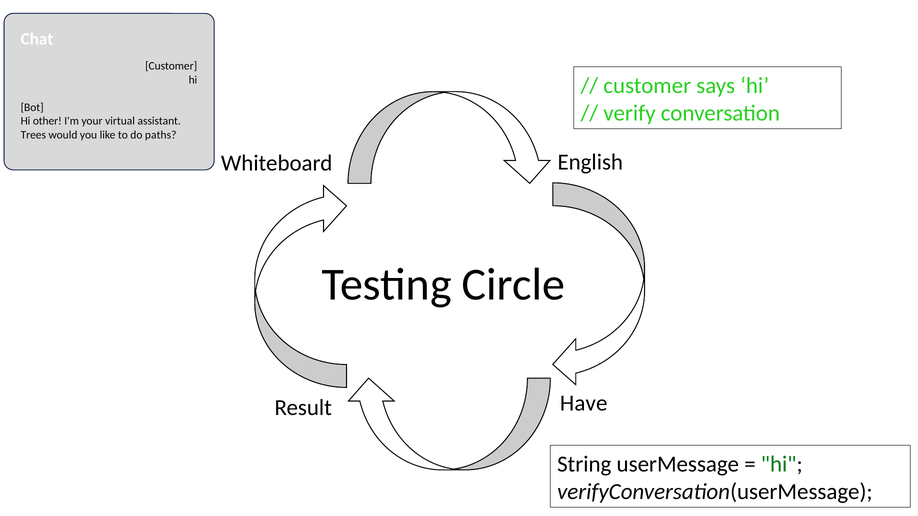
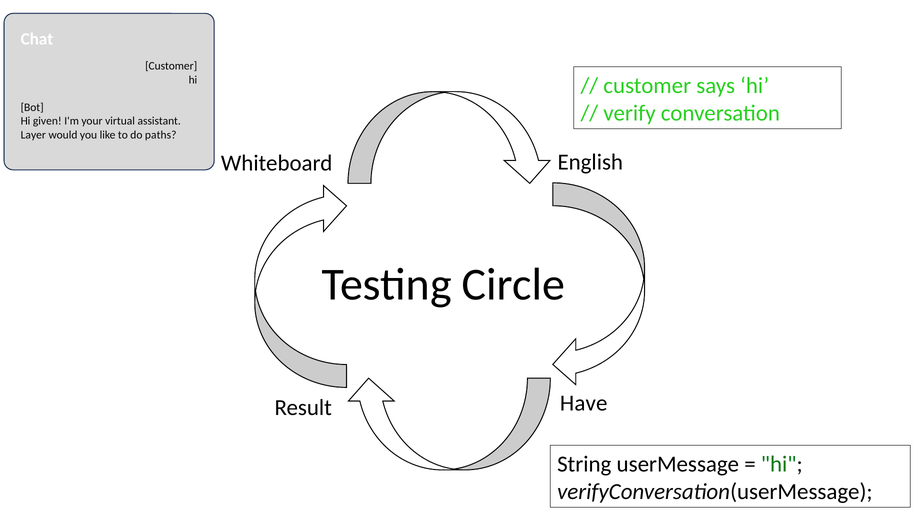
other: other -> given (47, 121)
Trees: Trees -> Layer (33, 135)
